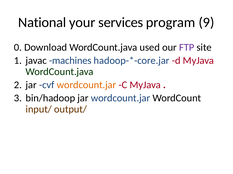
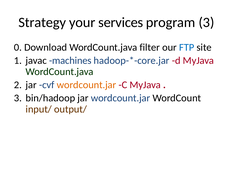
National: National -> Strategy (42, 23)
program 9: 9 -> 3 (206, 23)
used: used -> filter (150, 47)
FTP colour: purple -> blue (187, 47)
